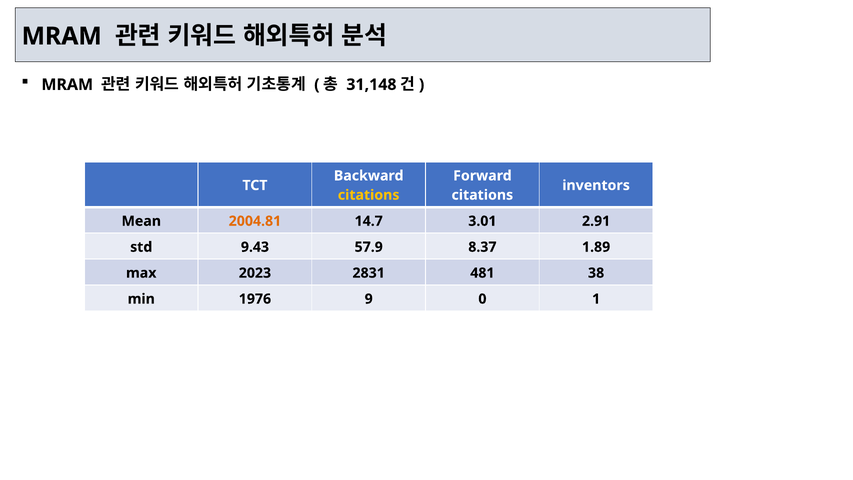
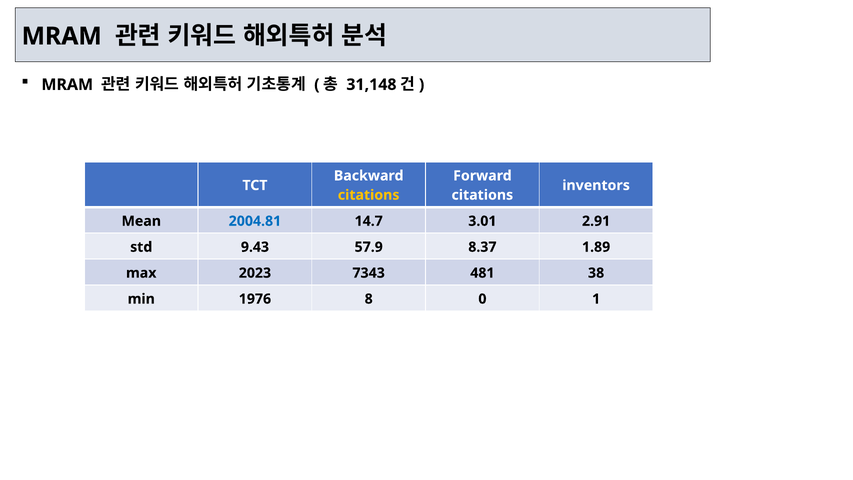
2004.81 colour: orange -> blue (255, 221)
2831: 2831 -> 7343 (369, 273)
9: 9 -> 8 (369, 299)
